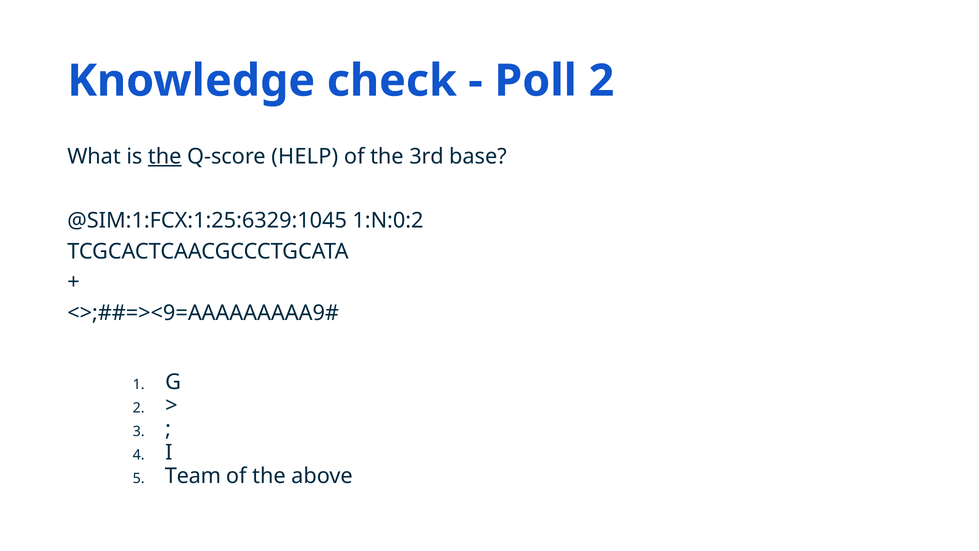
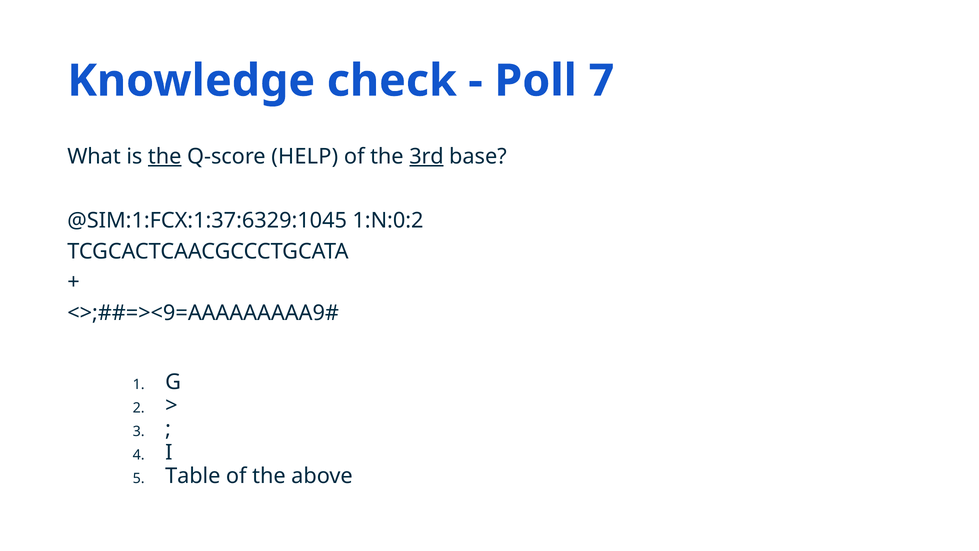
Poll 2: 2 -> 7 (601, 81)
3rd underline: none -> present (426, 156)
@SIM:1:FCX:1:25:6329:1045: @SIM:1:FCX:1:25:6329:1045 -> @SIM:1:FCX:1:37:6329:1045 (207, 220)
Team: Team -> Table (193, 476)
